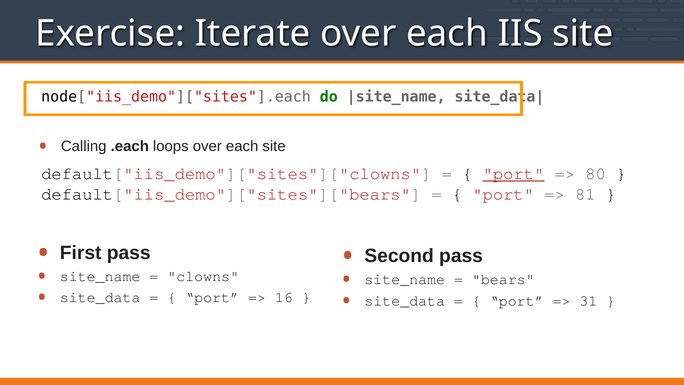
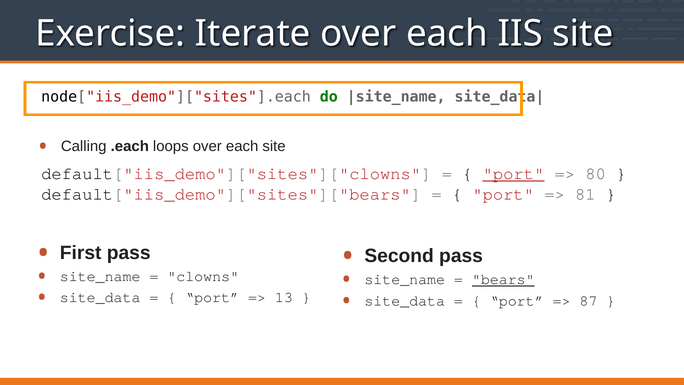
bears underline: none -> present (503, 279)
16: 16 -> 13 (284, 297)
31: 31 -> 87 (588, 300)
